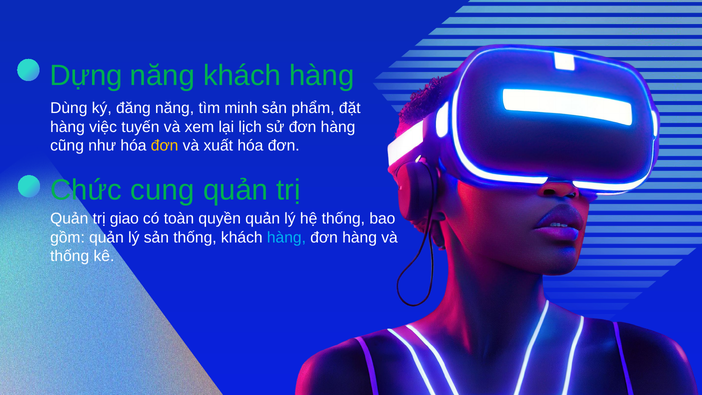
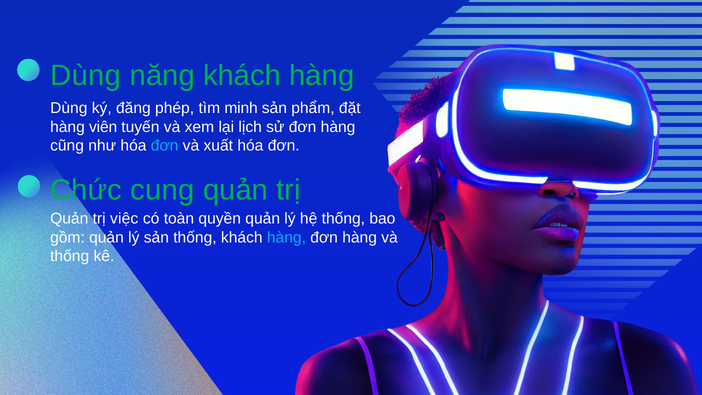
Dựng: Dựng -> Dùng (86, 76)
đăng năng: năng -> phép (175, 108)
việc: việc -> viên (103, 127)
đơn colour: yellow -> light blue (165, 146)
giao: giao -> việc (124, 219)
